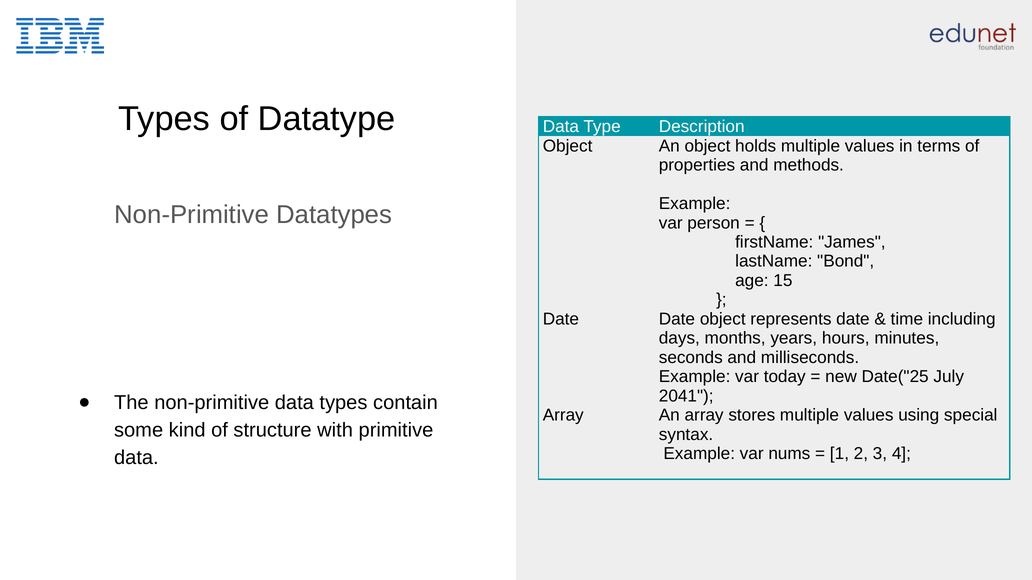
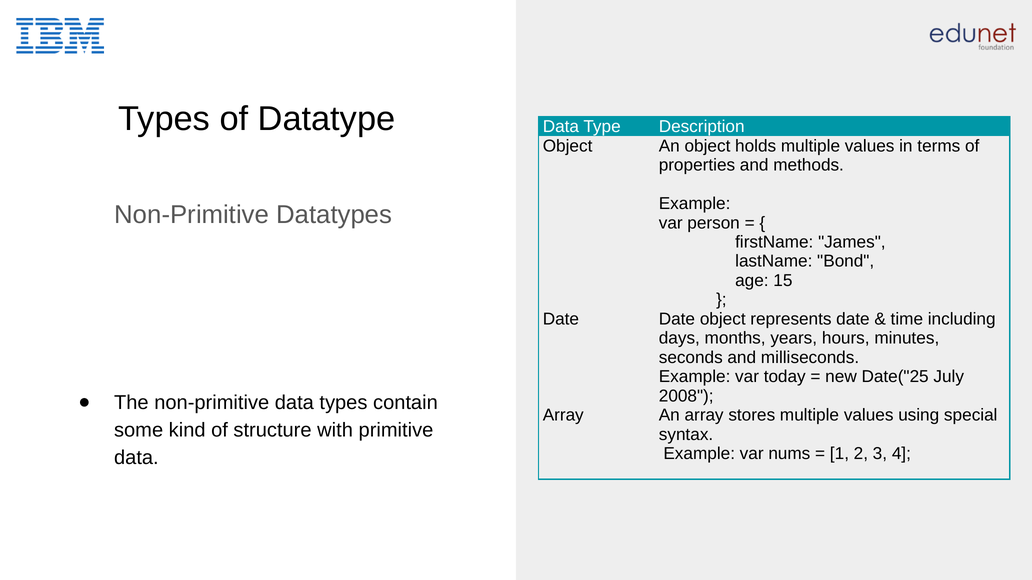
2041: 2041 -> 2008 (686, 396)
